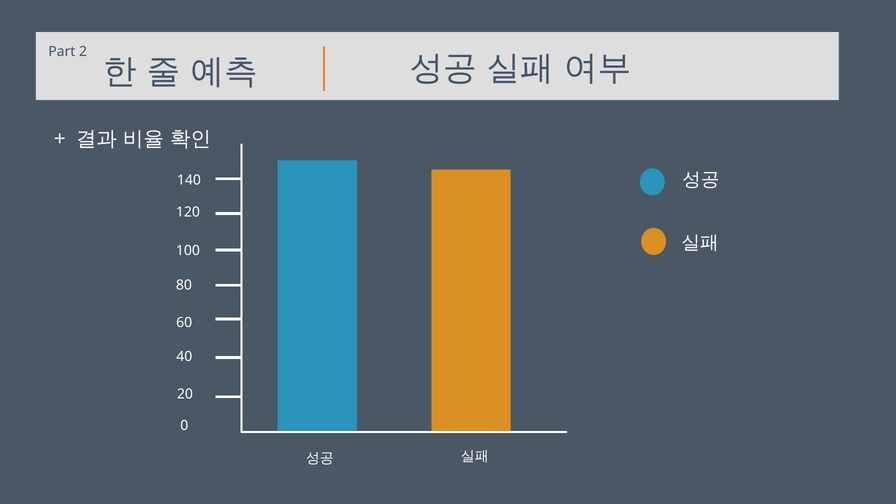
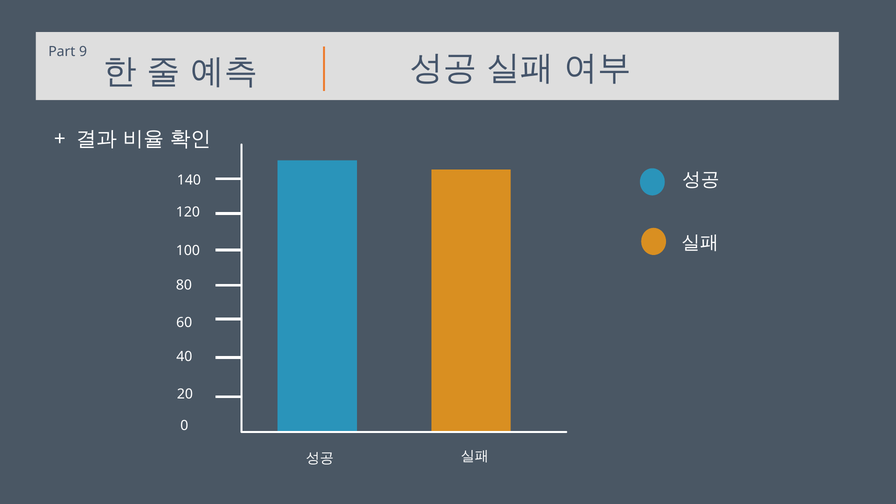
2: 2 -> 9 (83, 52)
